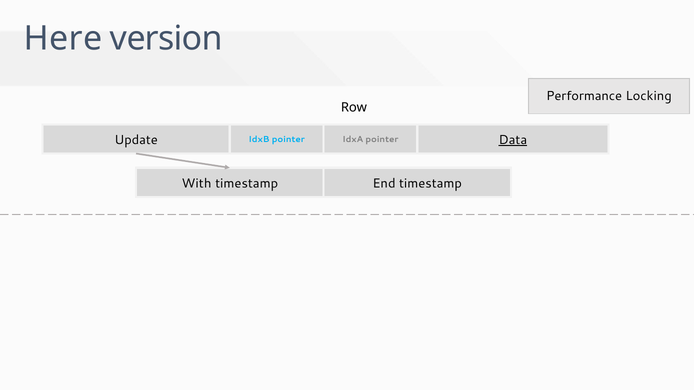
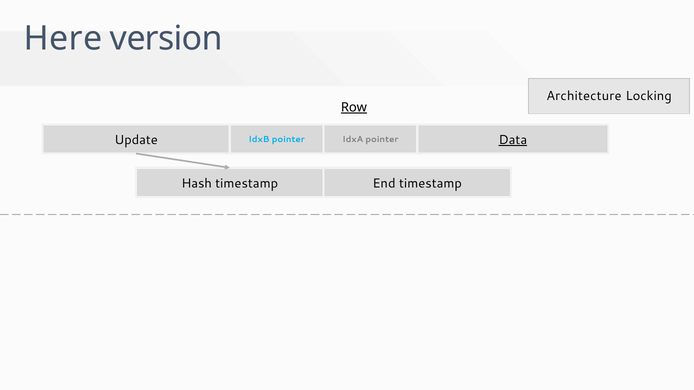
Performance: Performance -> Architecture (584, 96)
Row underline: none -> present (354, 107)
With: With -> Hash (197, 183)
